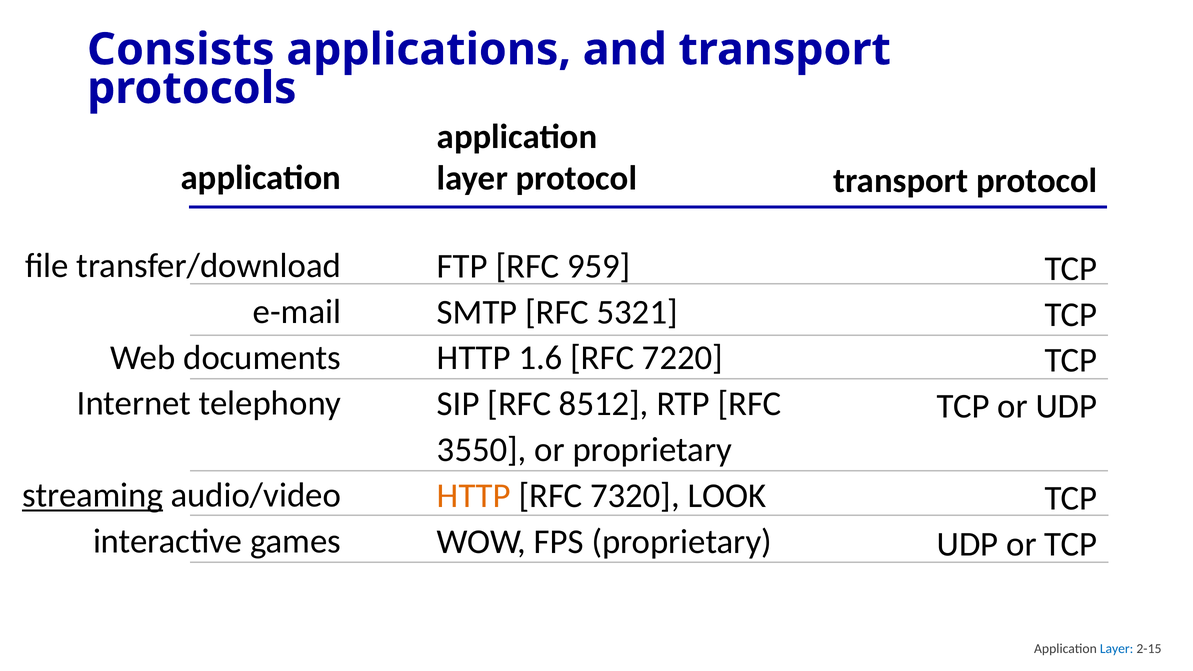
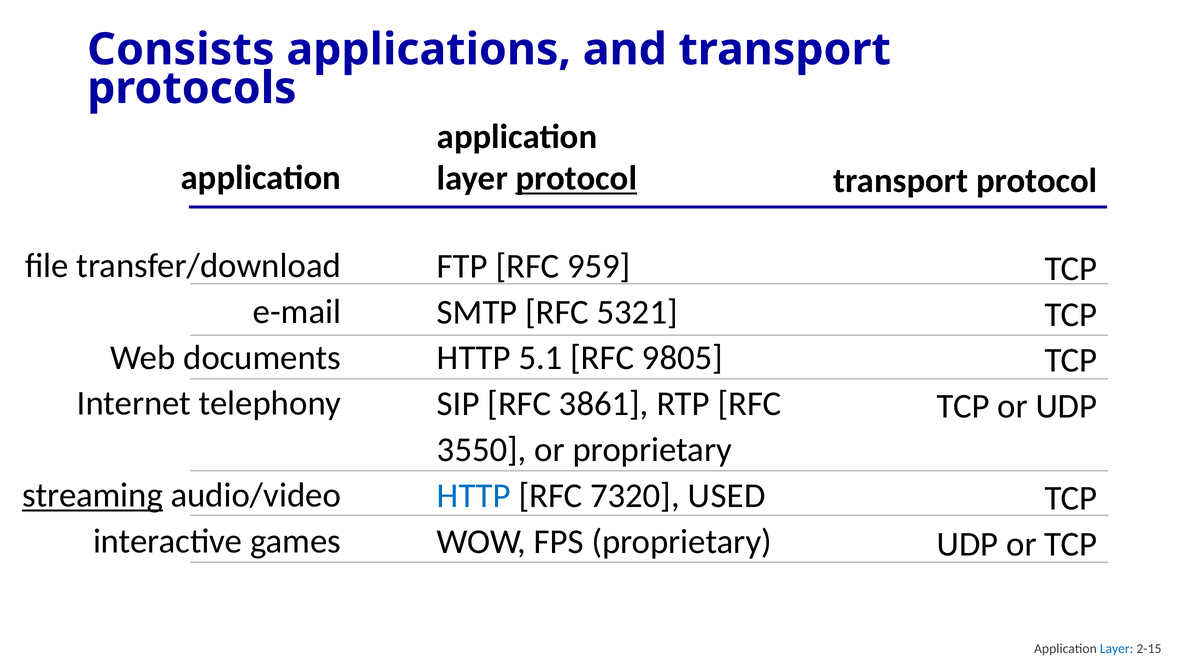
protocol underline: none -> present (576, 178)
1.6: 1.6 -> 5.1 (541, 358)
7220: 7220 -> 9805 (682, 358)
8512: 8512 -> 3861 (604, 404)
HTTP colour: orange -> blue (474, 496)
LOOK: LOOK -> USED (727, 496)
